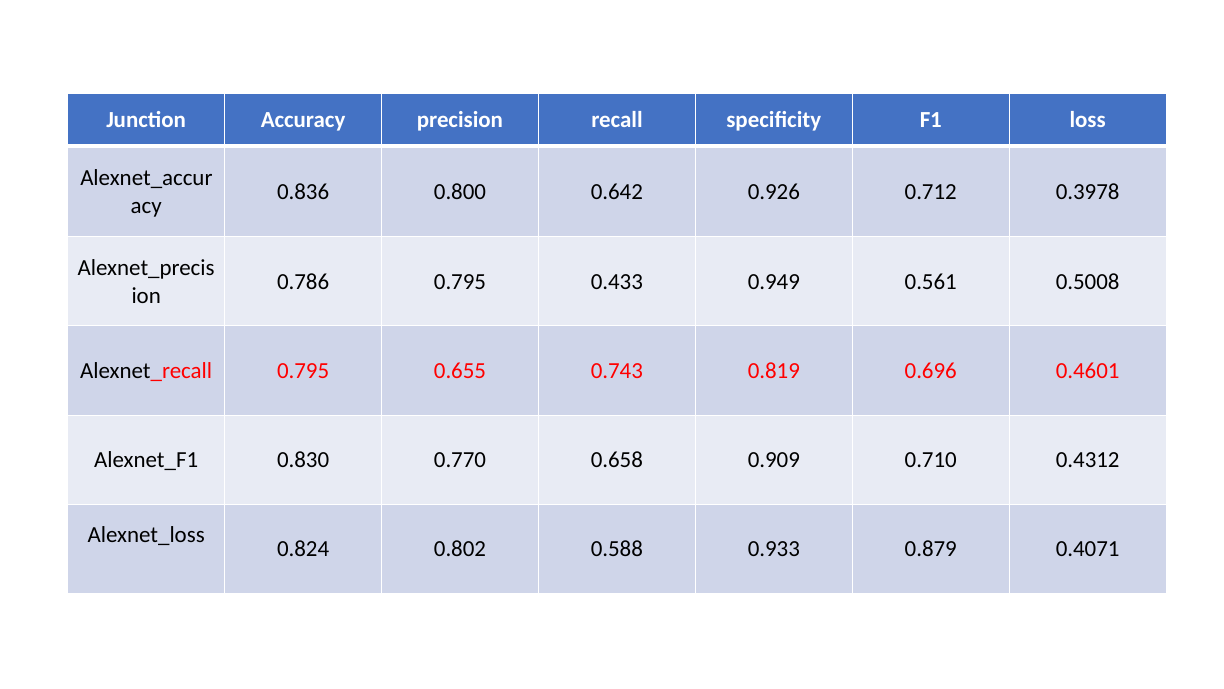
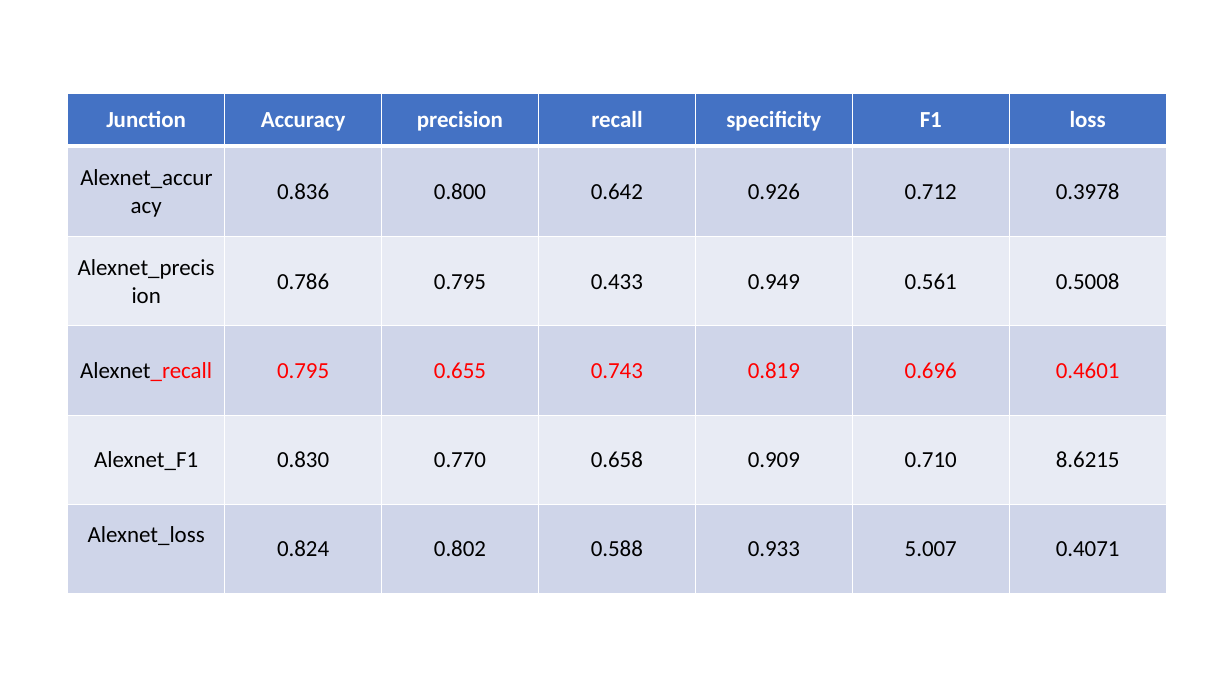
0.4312: 0.4312 -> 8.6215 (1088, 460)
0.879: 0.879 -> 5.007 (931, 549)
